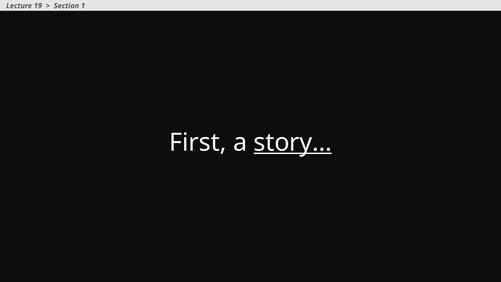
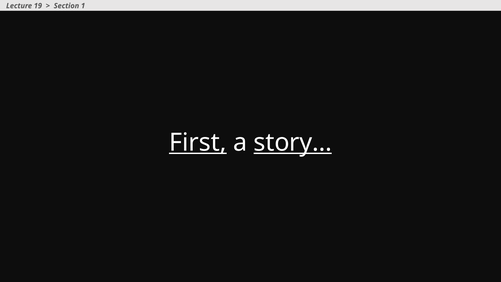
First underline: none -> present (198, 142)
